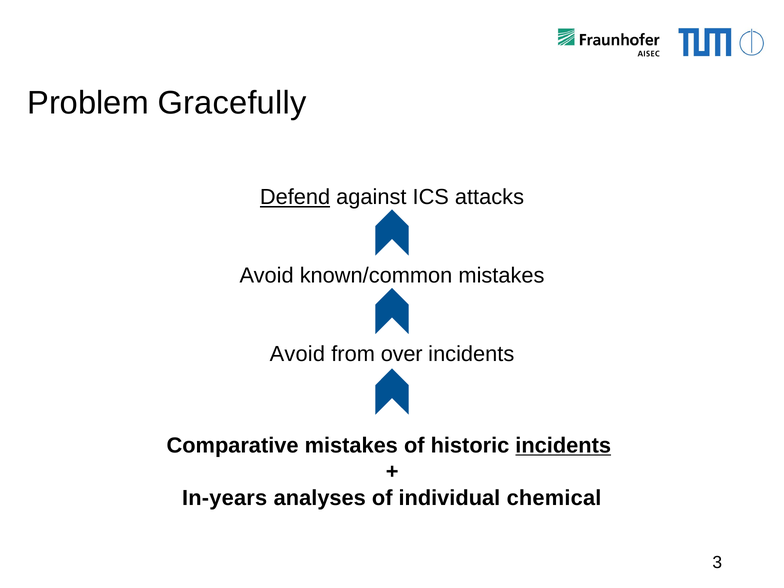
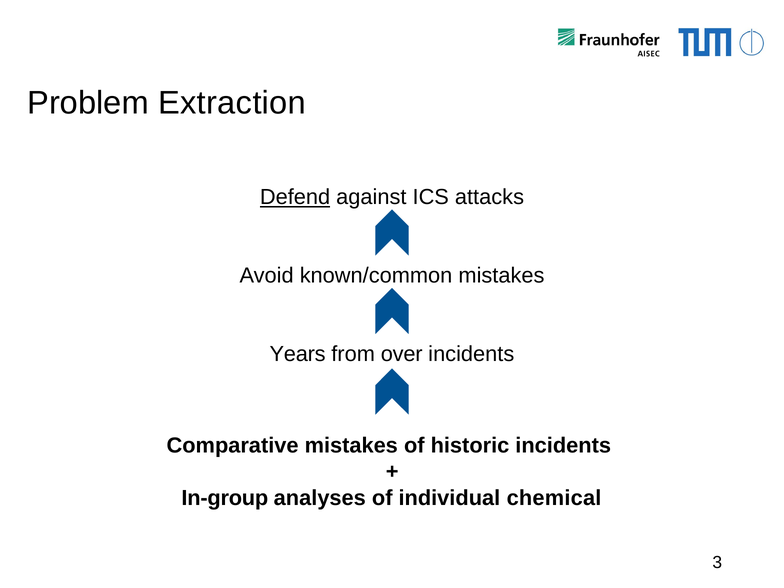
Gracefully: Gracefully -> Extraction (232, 103)
Avoid: Avoid -> Years (298, 354)
incidents underline: present -> none (563, 446)
In-years: In-years -> In-group (225, 498)
